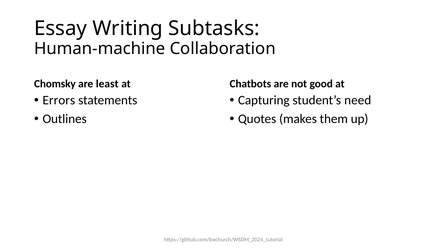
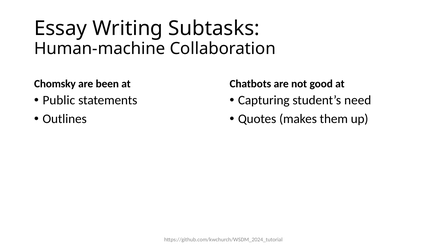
least: least -> been (107, 84)
Errors: Errors -> Public (59, 100)
